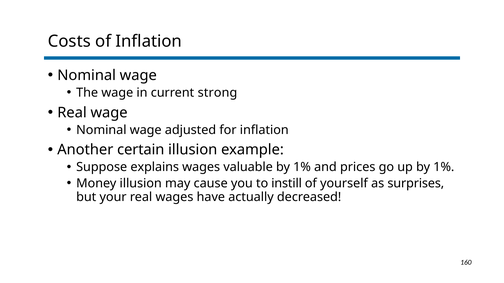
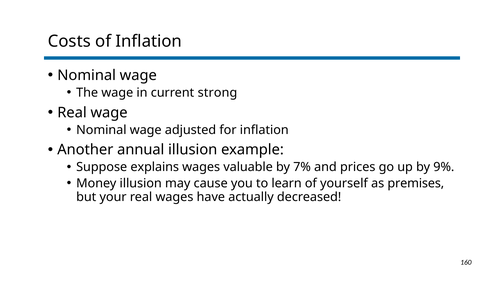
certain: certain -> annual (141, 150)
1%: 1% -> 7% (302, 167)
up by 1%: 1% -> 9% (444, 167)
instill: instill -> learn (287, 184)
surprises: surprises -> premises (416, 184)
